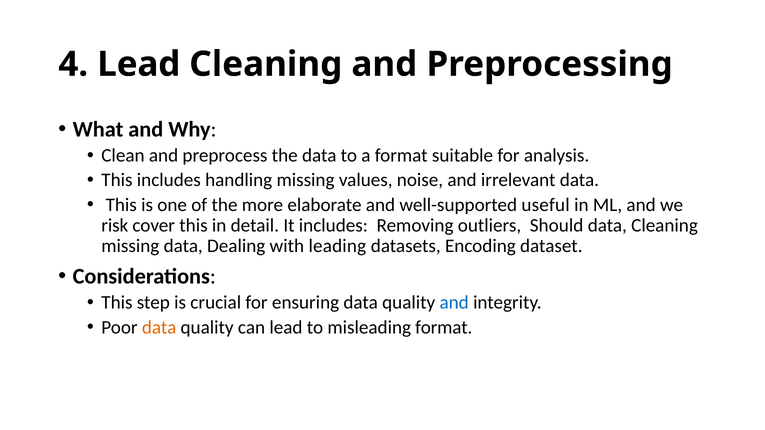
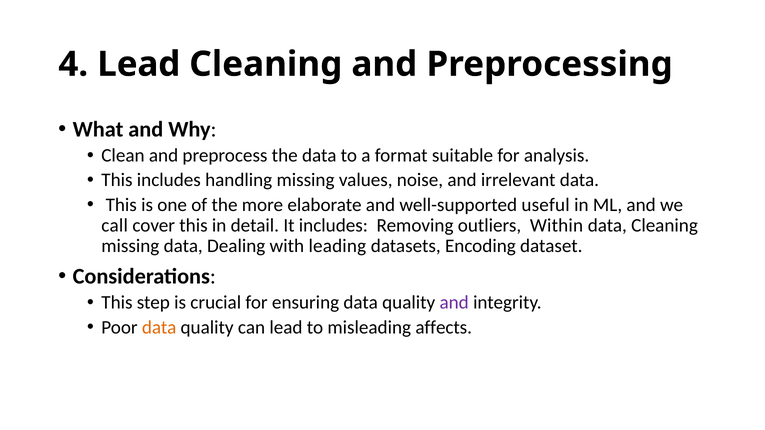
risk: risk -> call (115, 226)
Should: Should -> Within (556, 226)
and colour: blue -> purple (454, 303)
misleading format: format -> affects (444, 327)
